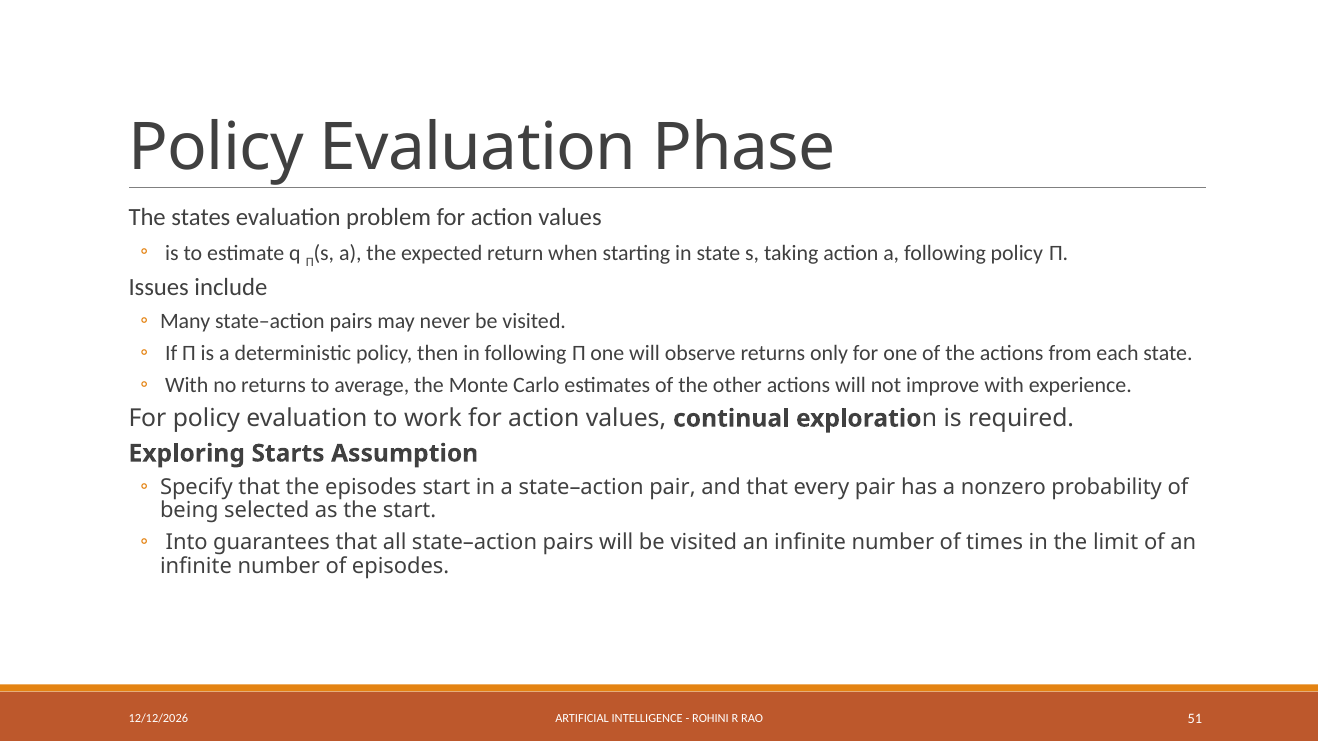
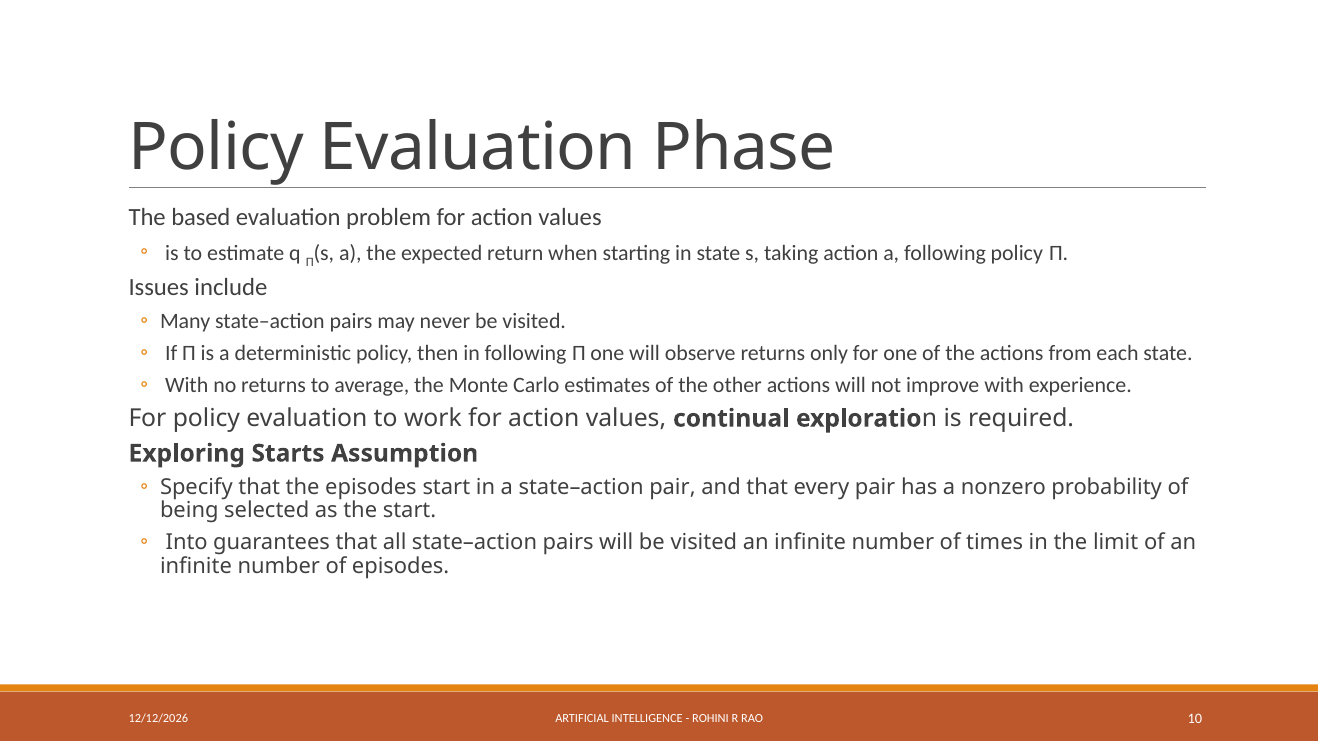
states: states -> based (201, 218)
51: 51 -> 10 (1195, 719)
